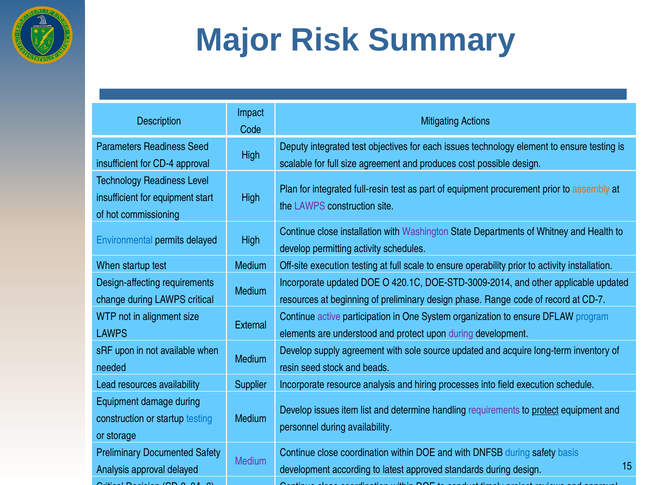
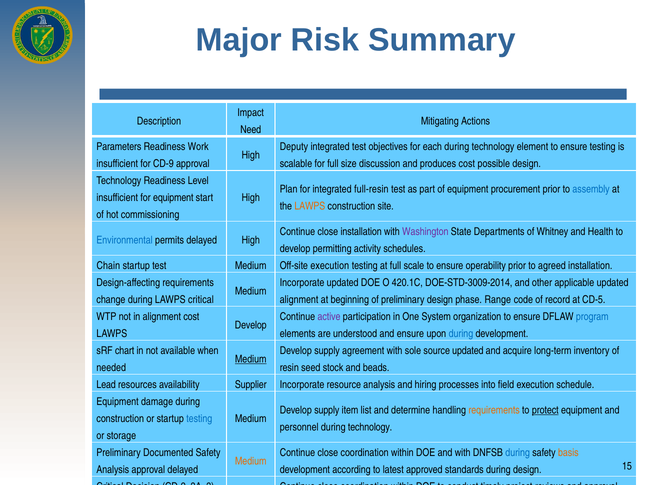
Code: Code -> Need (251, 130)
Readiness Seed: Seed -> Work (198, 147)
each issues: issues -> during (457, 147)
CD-4: CD-4 -> CD-9 (163, 164)
size agreement: agreement -> discussion (380, 164)
assembly colour: orange -> blue (591, 189)
LAWPS colour: purple -> orange (310, 206)
When: When -> Chain (108, 266)
to activity: activity -> agreed (552, 266)
resources: resources -> alignment (299, 300)
CD-7: CD-7 -> CD-5 (594, 300)
alignment size: size -> cost (191, 317)
External: External -> Develop (251, 325)
and protect: protect -> ensure (410, 334)
during colour: purple -> blue (461, 334)
sRF upon: upon -> chart (125, 351)
Medium underline: none -> present (251, 359)
issues: issues -> supply (327, 410)
requirements colour: purple -> orange (494, 410)
personnel during availability: availability -> technology (370, 427)
basis colour: blue -> orange (568, 453)
Medium colour: purple -> orange (251, 461)
